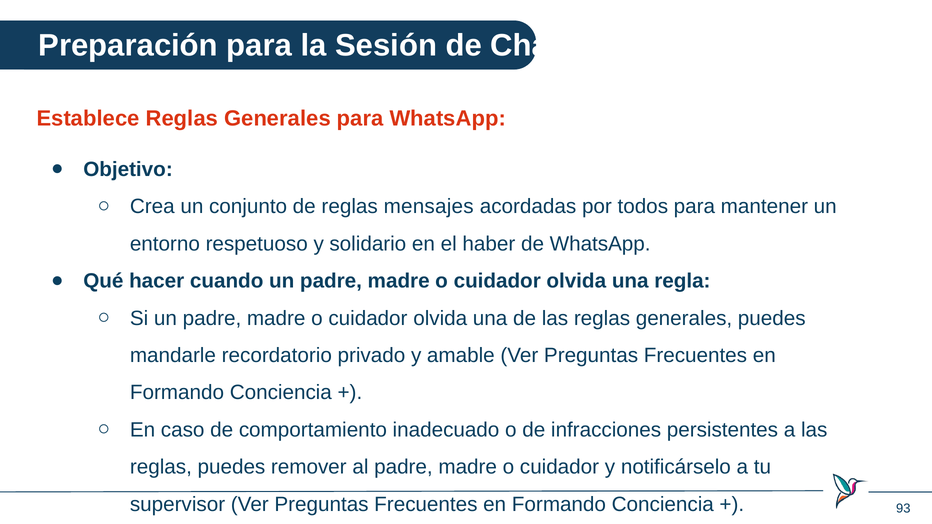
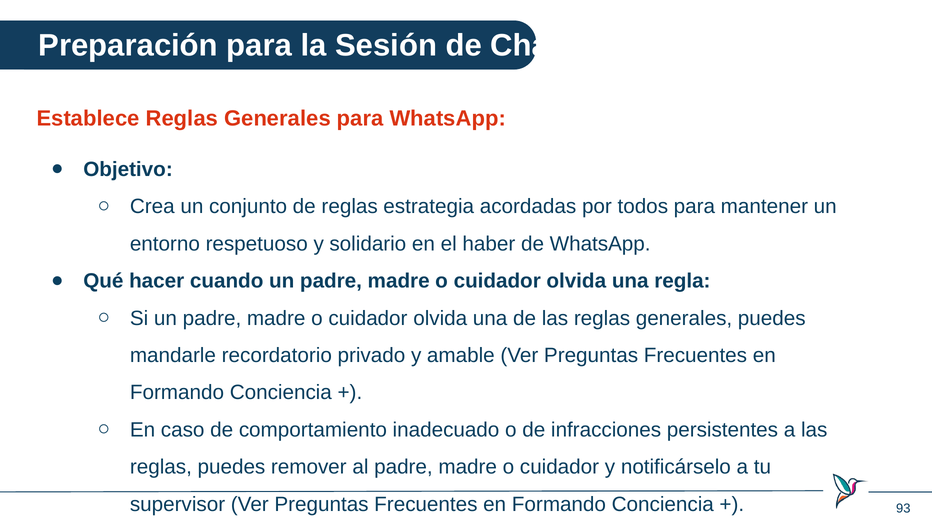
mensajes: mensajes -> estrategia (429, 207)
